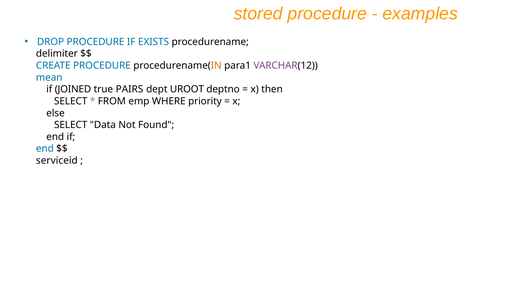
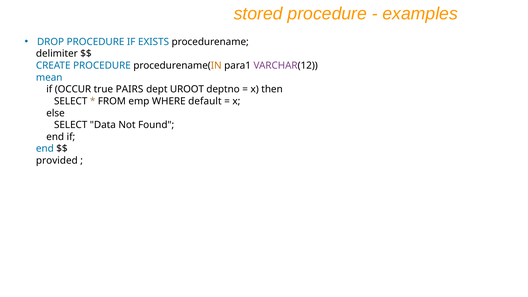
JOINED: JOINED -> OCCUR (73, 89)
priority: priority -> default (205, 101)
serviceid: serviceid -> provided (57, 161)
